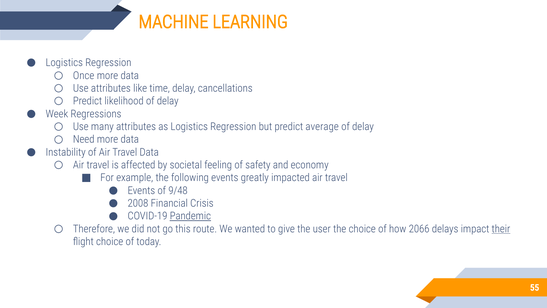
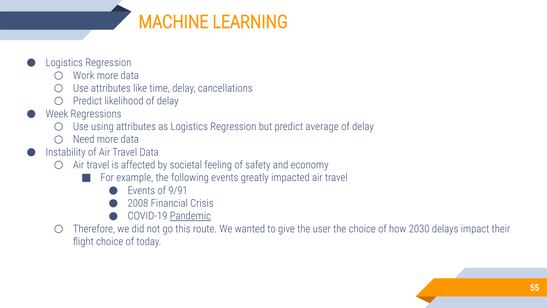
Once: Once -> Work (84, 75)
many: many -> using (102, 127)
9/48: 9/48 -> 9/91 (178, 190)
2066: 2066 -> 2030 (419, 229)
their underline: present -> none (501, 229)
